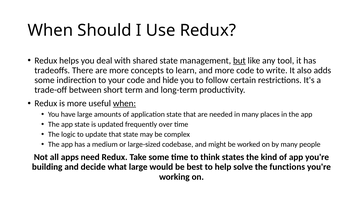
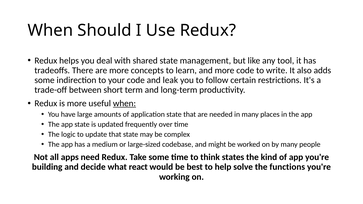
but underline: present -> none (239, 61)
hide: hide -> leak (170, 80)
what large: large -> react (138, 167)
